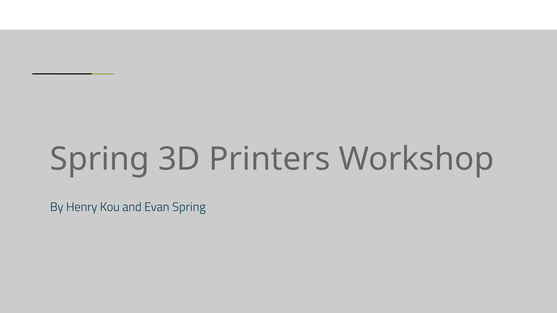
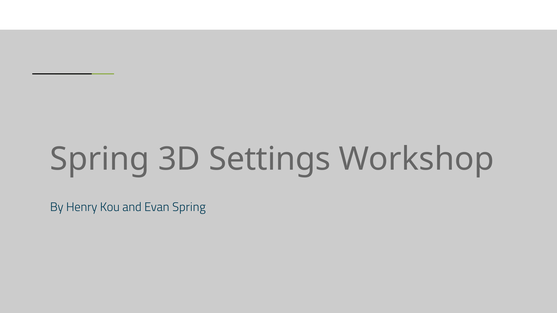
Printers: Printers -> Settings (270, 159)
